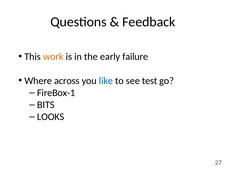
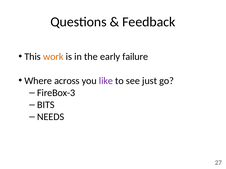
like colour: blue -> purple (106, 81)
test: test -> just (150, 81)
FireBox-1: FireBox-1 -> FireBox-3 (56, 93)
LOOKS: LOOKS -> NEEDS (51, 117)
